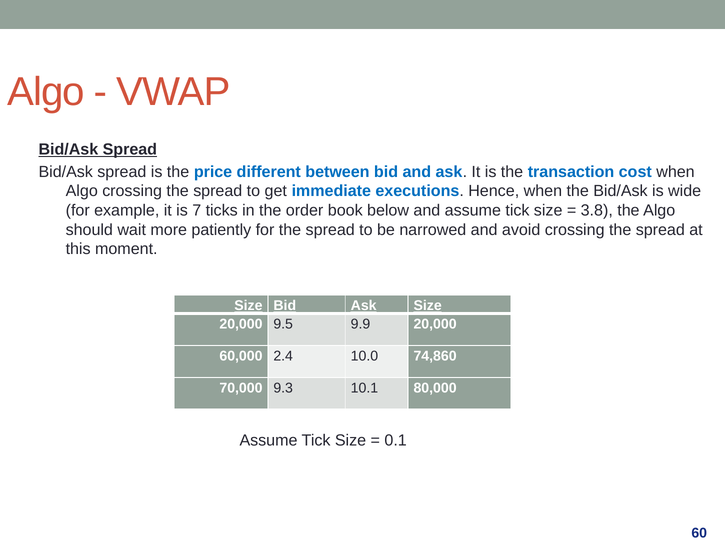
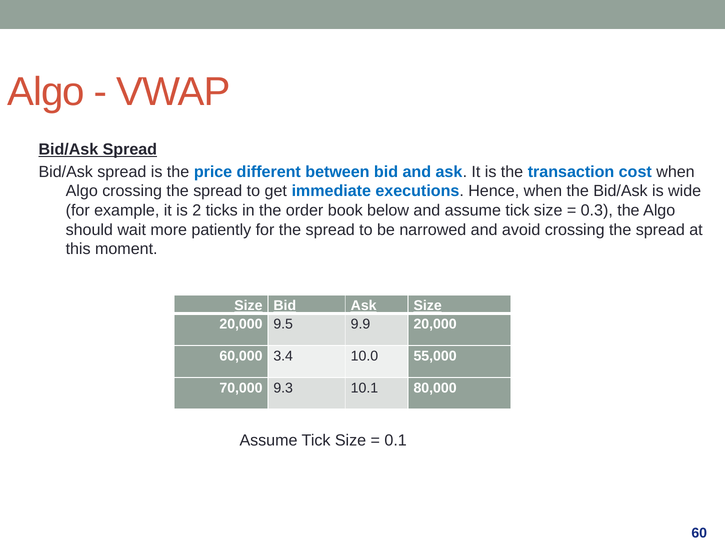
7: 7 -> 2 (197, 210)
3.8: 3.8 -> 0.3 (597, 210)
2.4: 2.4 -> 3.4 (283, 356)
74,860: 74,860 -> 55,000 (435, 356)
